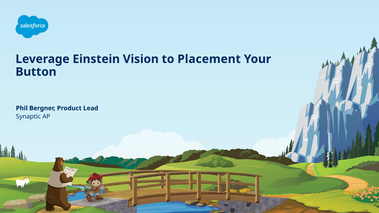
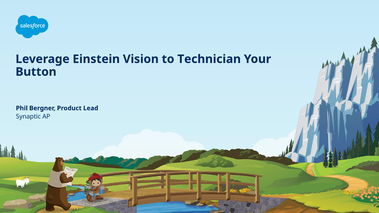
Placement: Placement -> Technician (209, 59)
